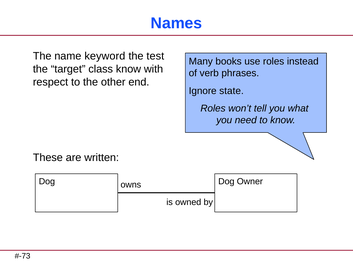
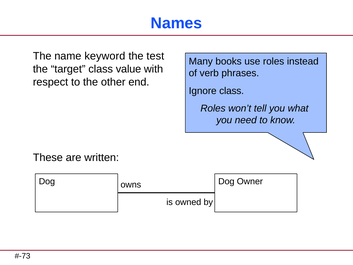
class know: know -> value (129, 69)
Ignore state: state -> class (232, 91)
